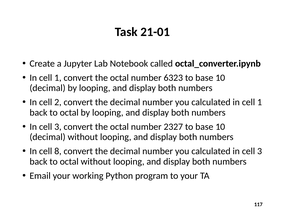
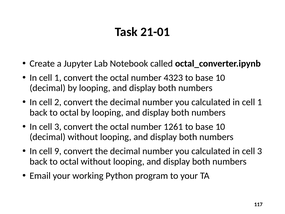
6323: 6323 -> 4323 (173, 78)
2327: 2327 -> 1261 (173, 127)
8: 8 -> 9 (58, 151)
